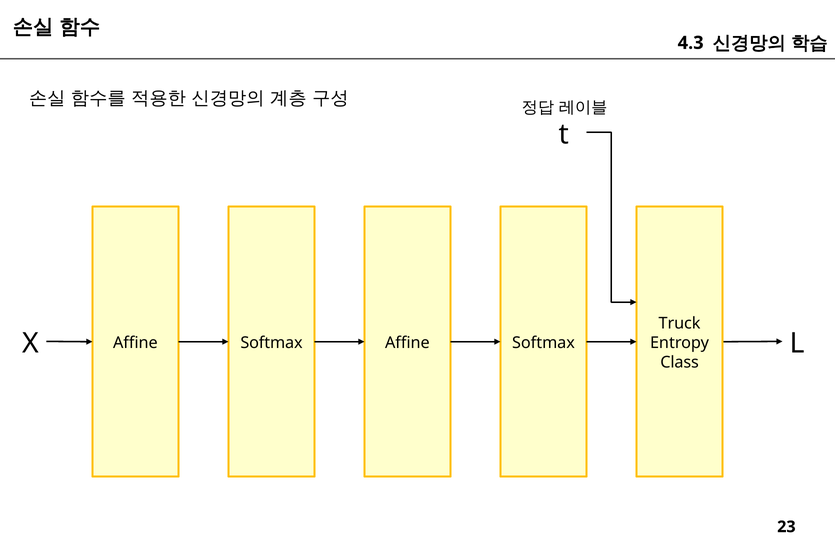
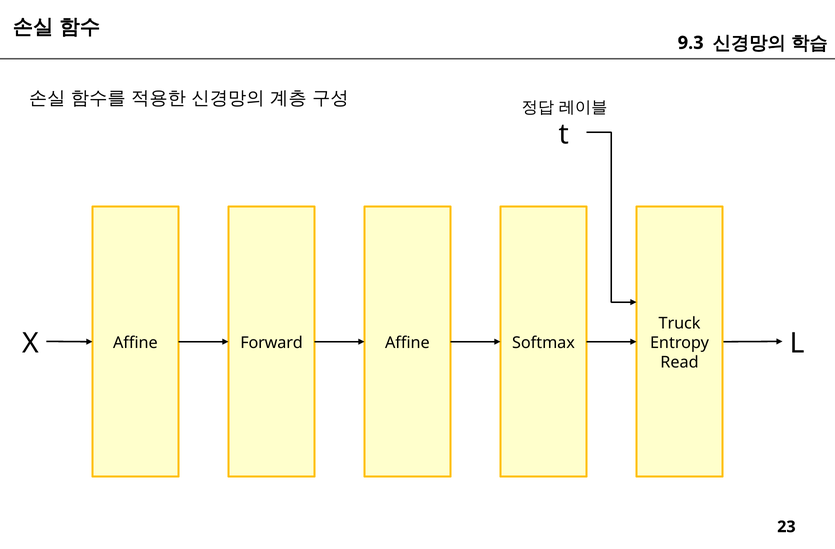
4.3: 4.3 -> 9.3 (691, 43)
Affine Softmax: Softmax -> Forward (272, 342)
Class: Class -> Read (680, 362)
